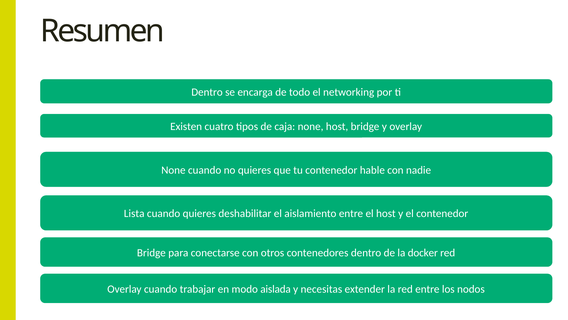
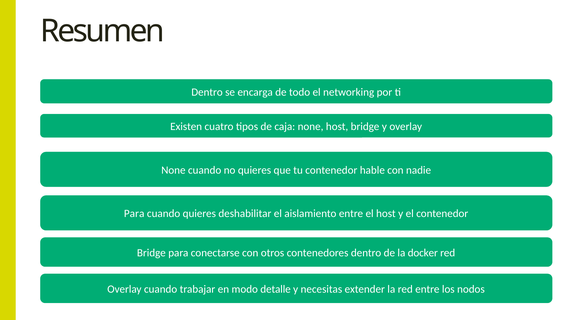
Lista: Lista -> Para (134, 213)
aislada: aislada -> detalle (276, 289)
